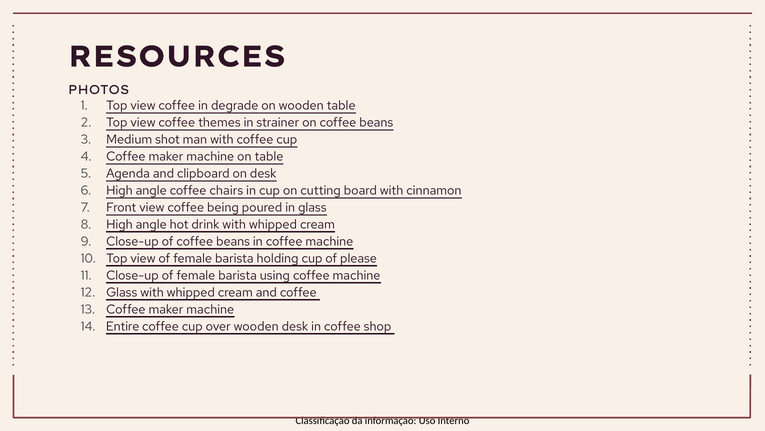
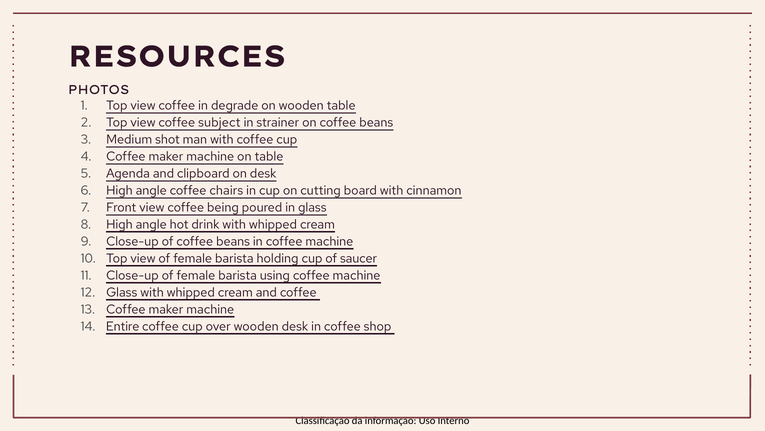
themes: themes -> subject (219, 122)
please: please -> saucer (359, 258)
